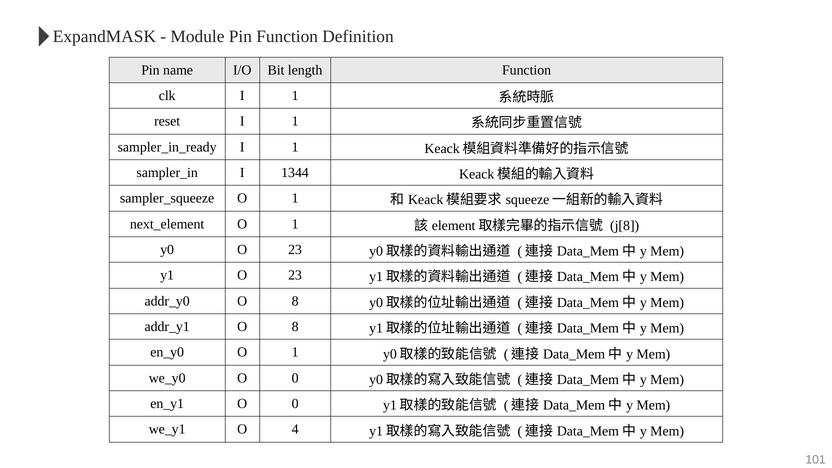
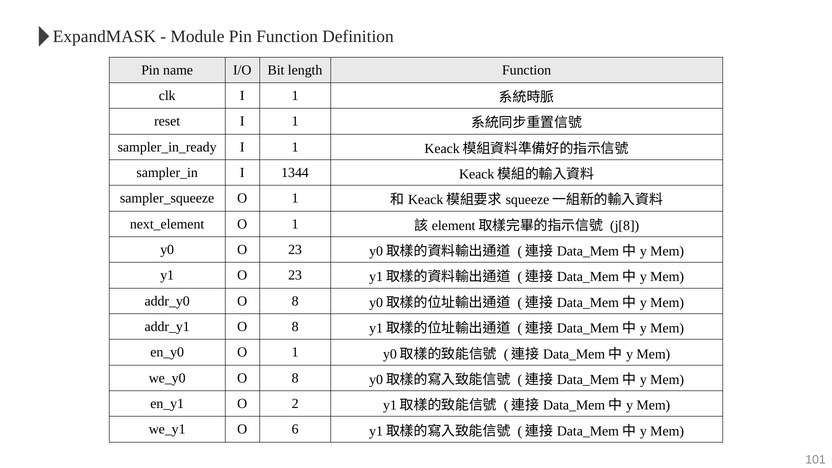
0: 0 -> 8 (295, 378)
0: 0 -> 2 (295, 404)
4: 4 -> 6 (295, 429)
